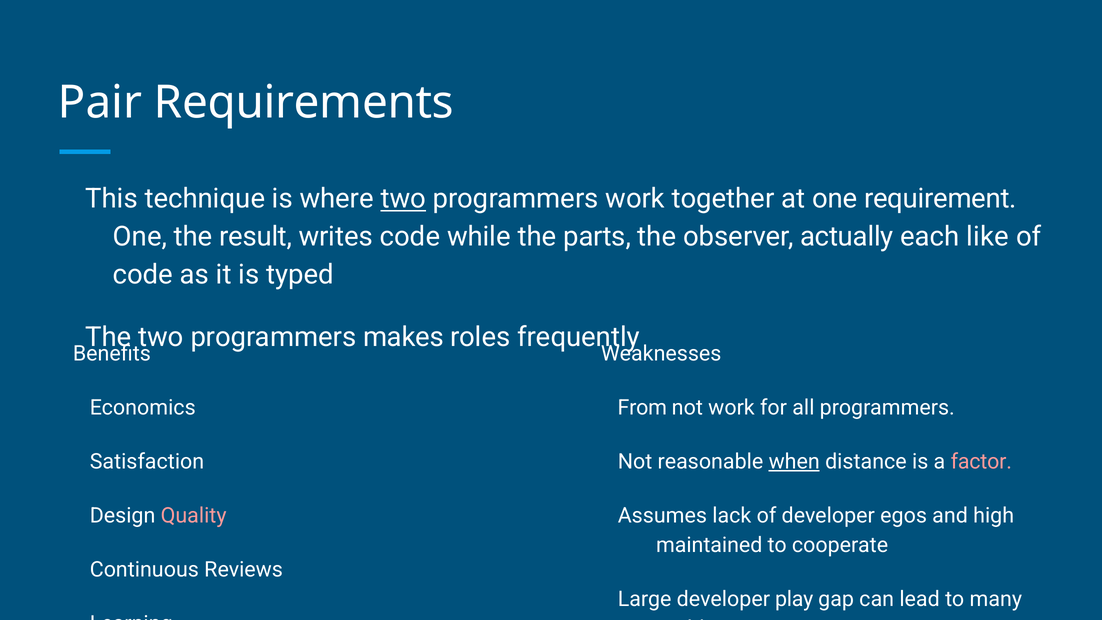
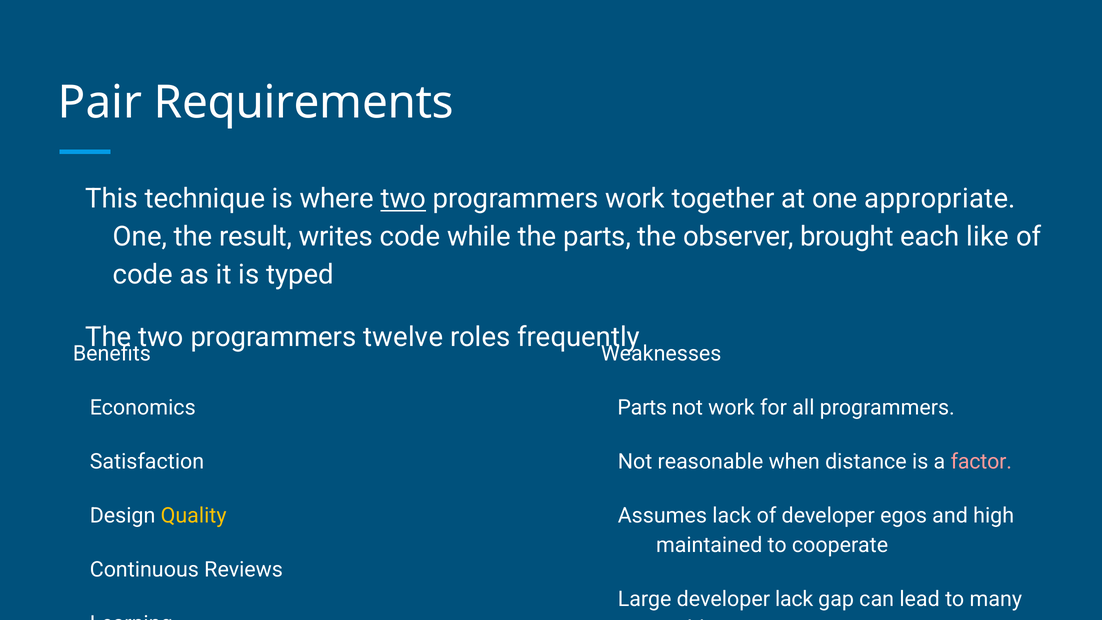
requirement: requirement -> appropriate (940, 199)
actually: actually -> brought (847, 237)
makes: makes -> twelve (403, 337)
From: From -> Parts (642, 407)
when underline: present -> none (794, 461)
Quality colour: pink -> yellow (194, 515)
developer play: play -> lack (794, 599)
